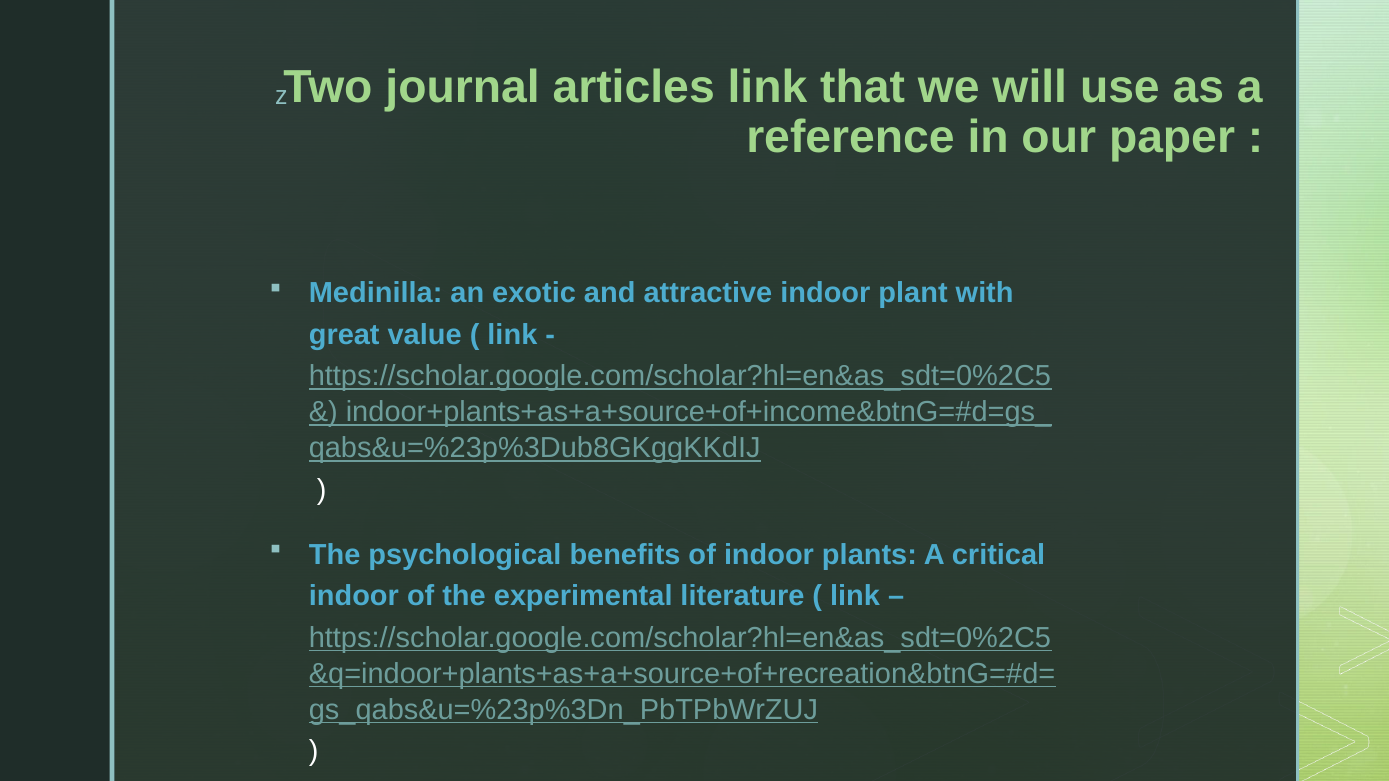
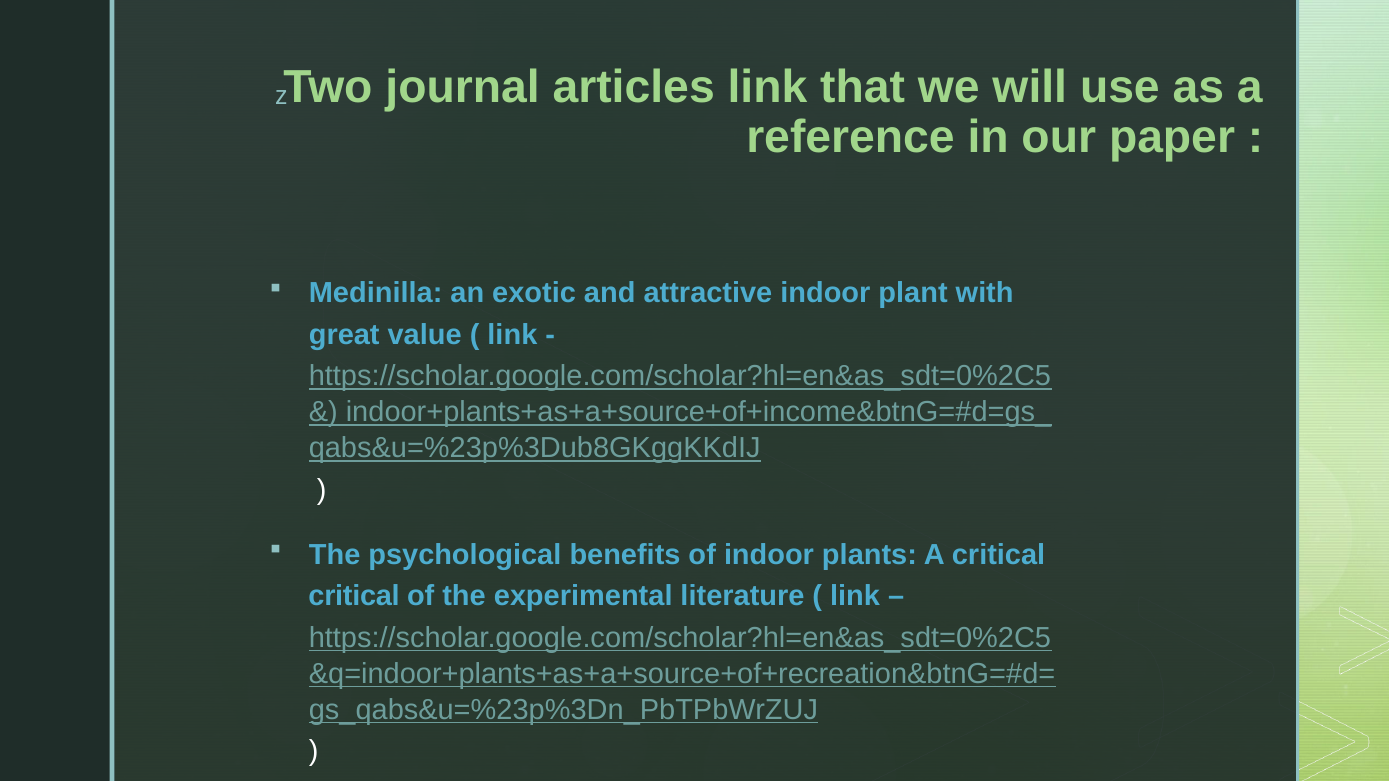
indoor: indoor -> critical (354, 596)
